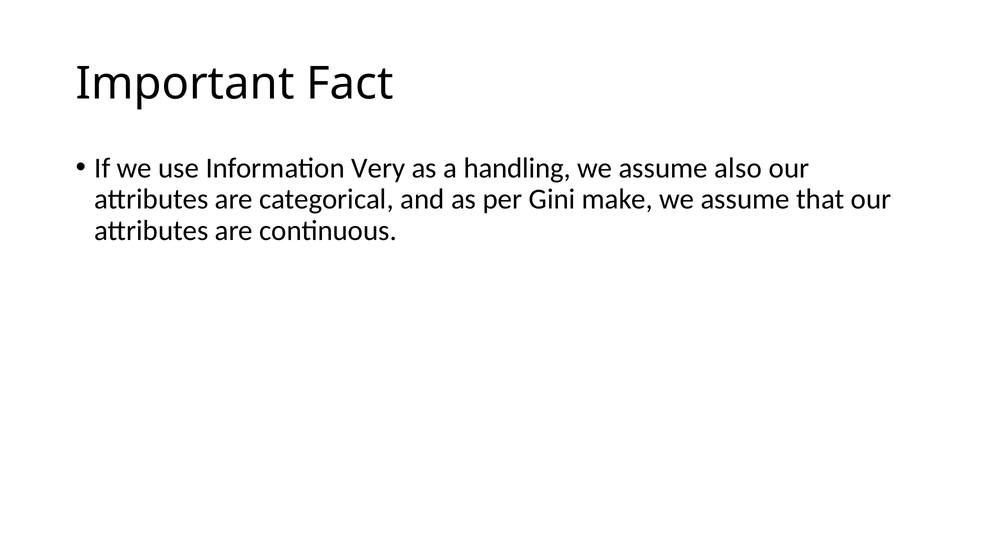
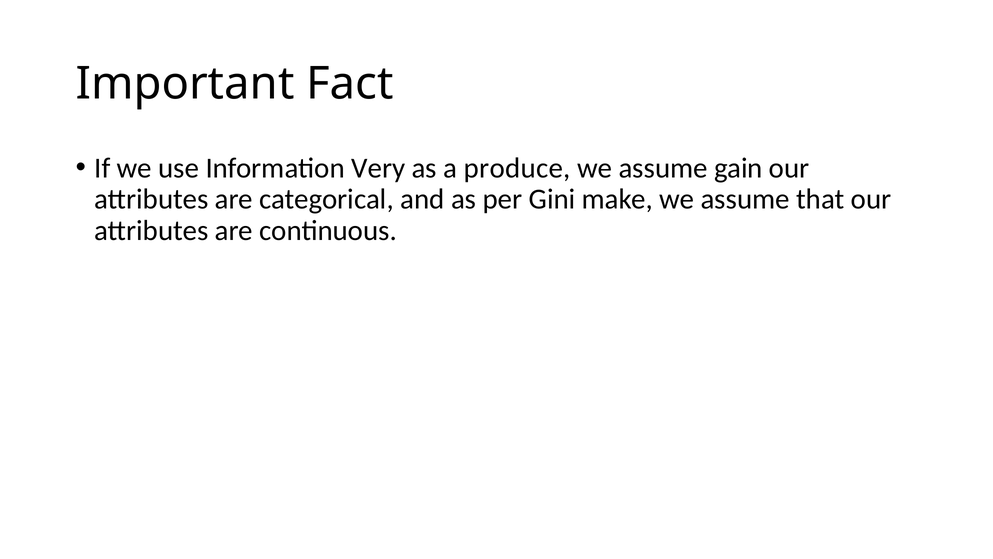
handling: handling -> produce (517, 168)
also: also -> gain (738, 168)
